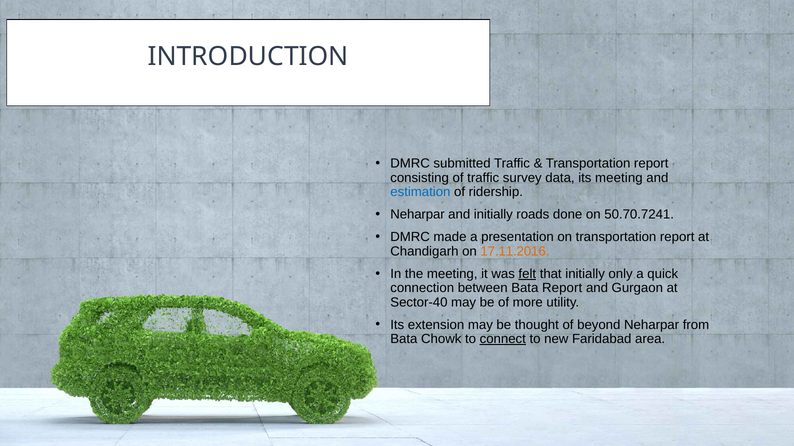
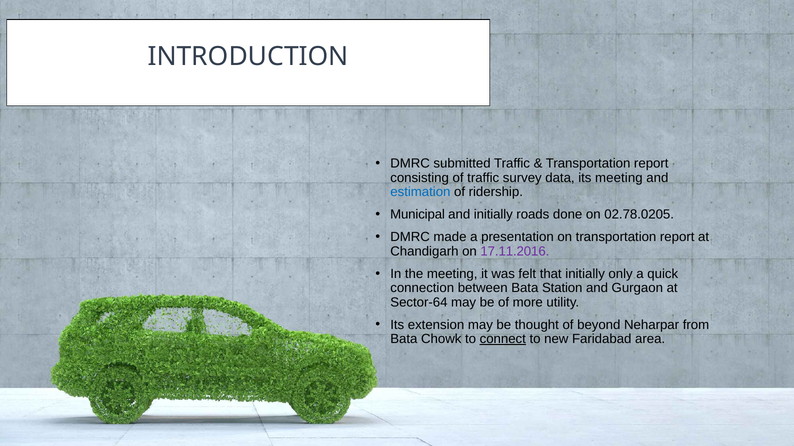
Neharpar: Neharpar -> Municipal (418, 215)
50.70.7241: 50.70.7241 -> 02.78.0205 (639, 215)
17.11.2016 colour: orange -> purple (515, 252)
felt underline: present -> none (527, 274)
Bata Report: Report -> Station (562, 288)
Sector-40: Sector-40 -> Sector-64 (419, 303)
